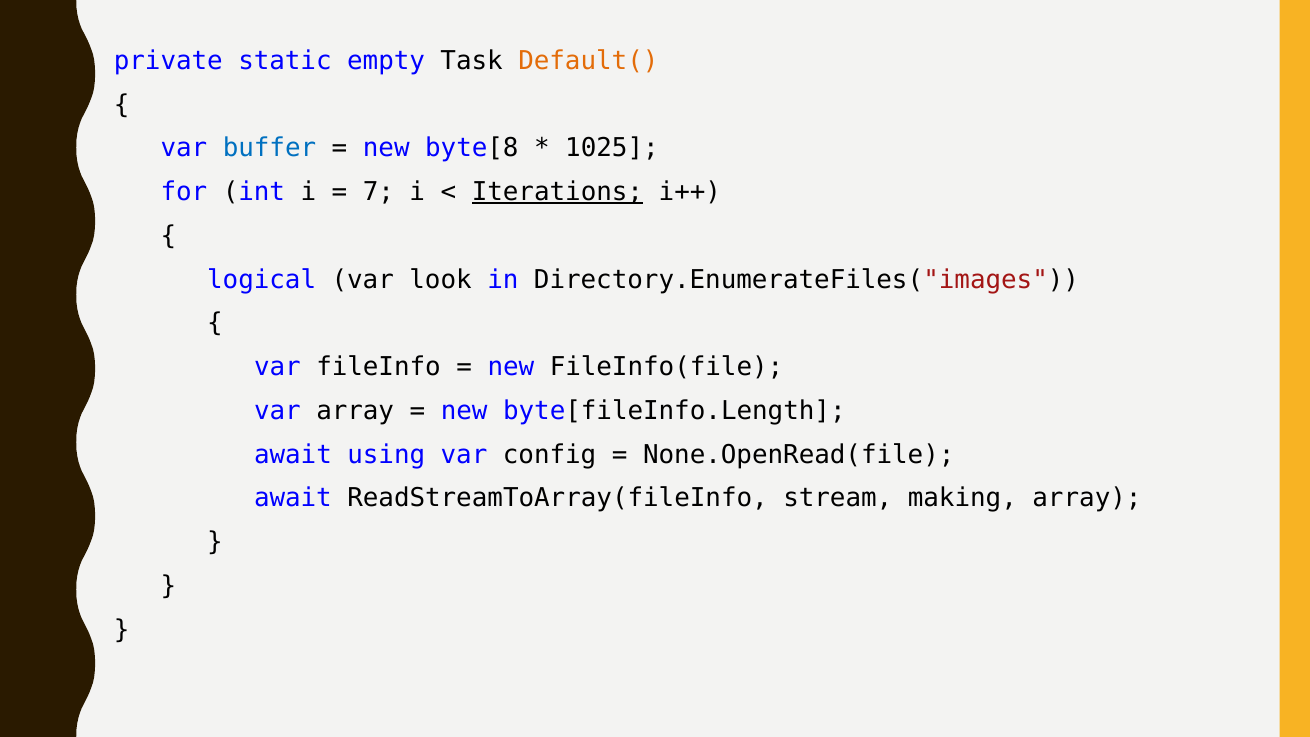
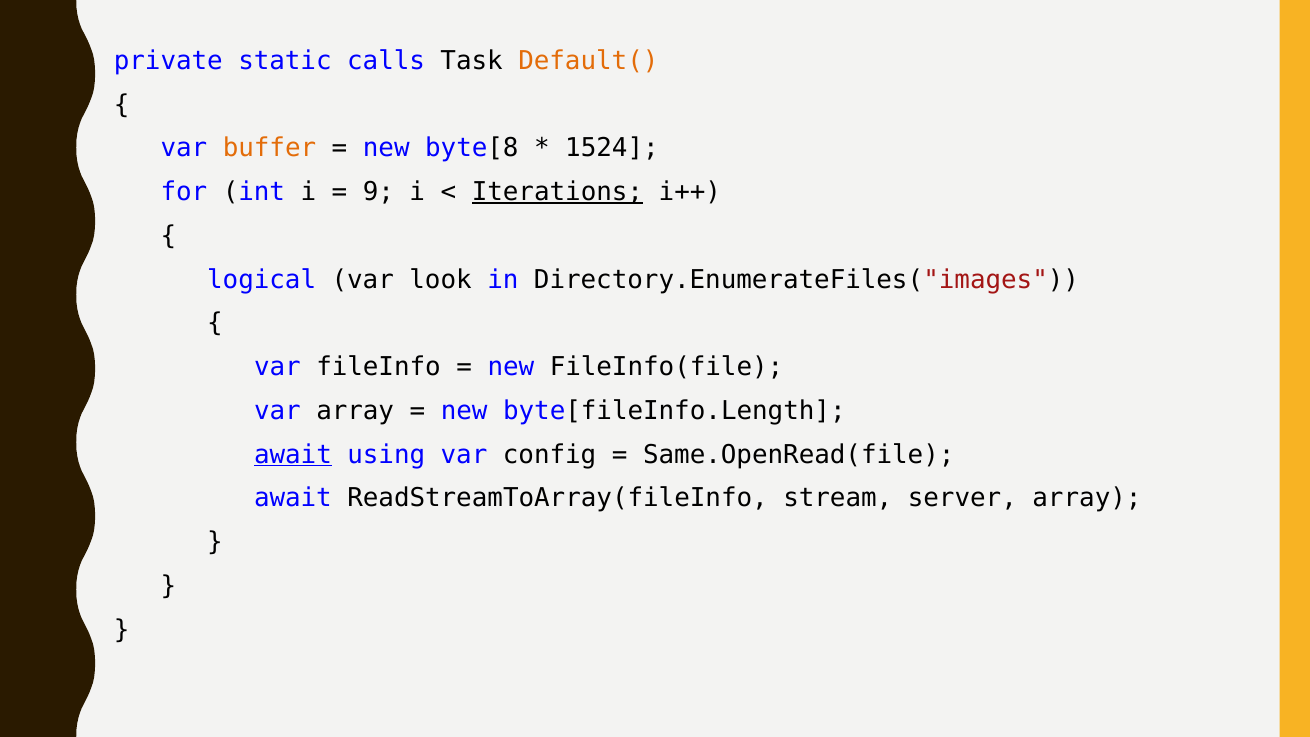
empty: empty -> calls (386, 61)
buffer colour: blue -> orange (269, 148)
1025: 1025 -> 1524 (612, 148)
7: 7 -> 9 (378, 192)
await underline: none -> present (293, 454)
None.OpenRead(file: None.OpenRead(file -> Same.OpenRead(file (799, 454)
making: making -> server (962, 498)
